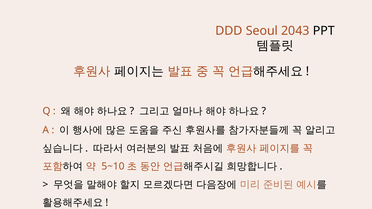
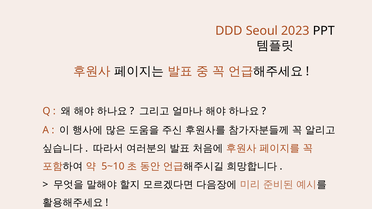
2043: 2043 -> 2023 (295, 31)
